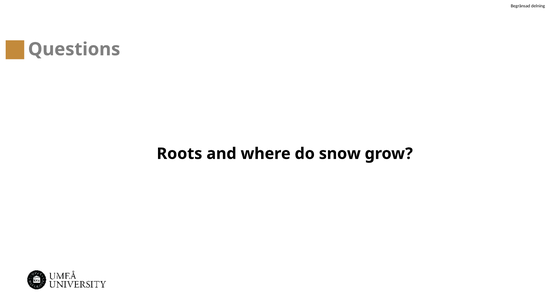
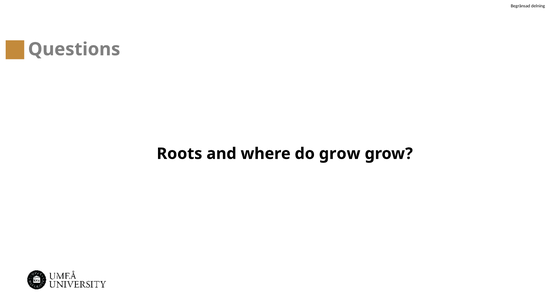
do snow: snow -> grow (340, 154)
